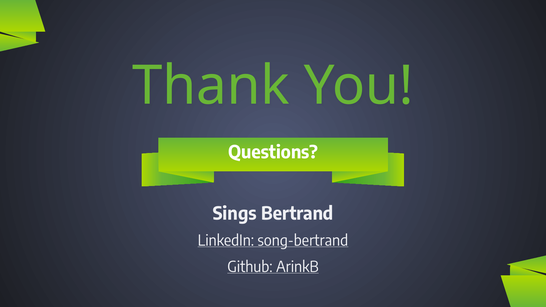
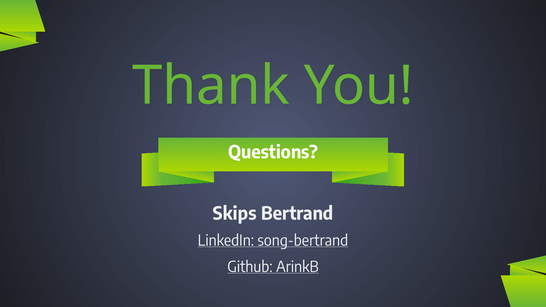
Sings: Sings -> Skips (235, 214)
